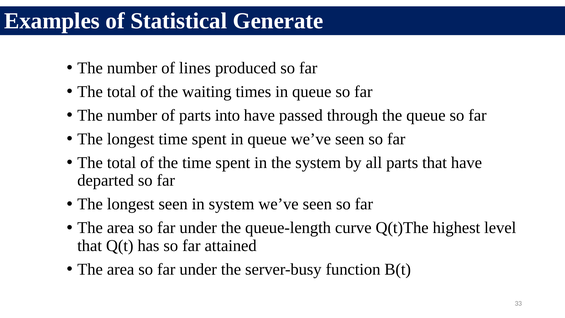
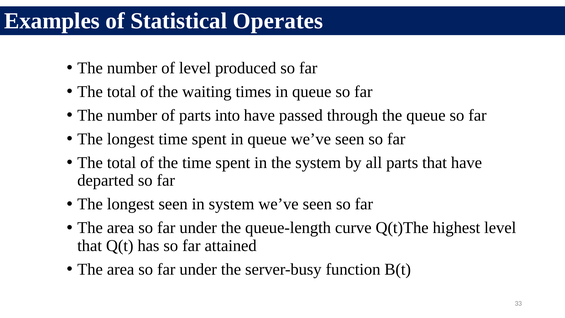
Generate: Generate -> Operates (278, 21)
of lines: lines -> level (195, 68)
